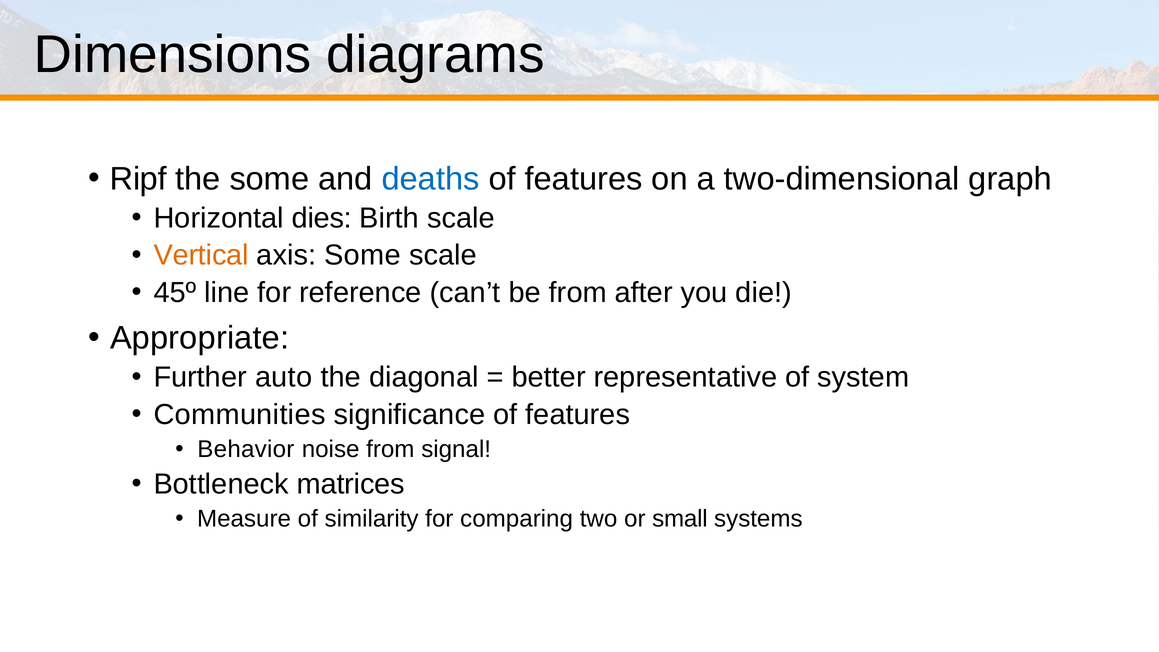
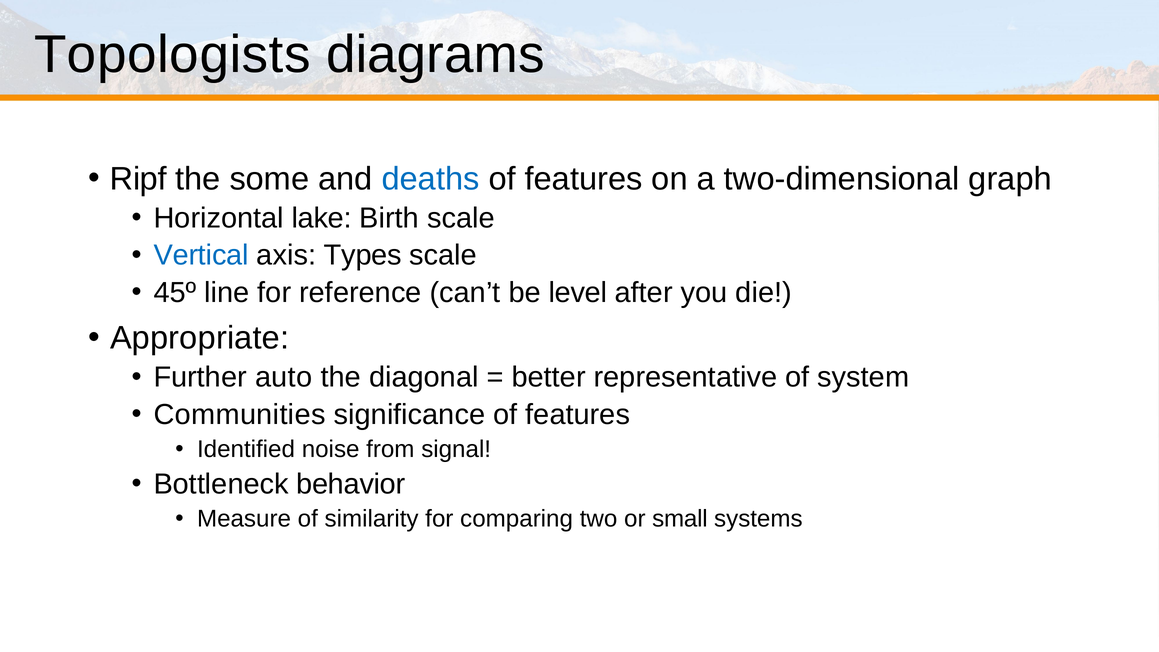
Dimensions: Dimensions -> Topologists (172, 55)
dies: dies -> lake (322, 218)
Vertical colour: orange -> blue (201, 255)
axis Some: Some -> Types (363, 255)
be from: from -> level (578, 293)
Behavior: Behavior -> Identified (246, 449)
matrices: matrices -> behavior (351, 484)
